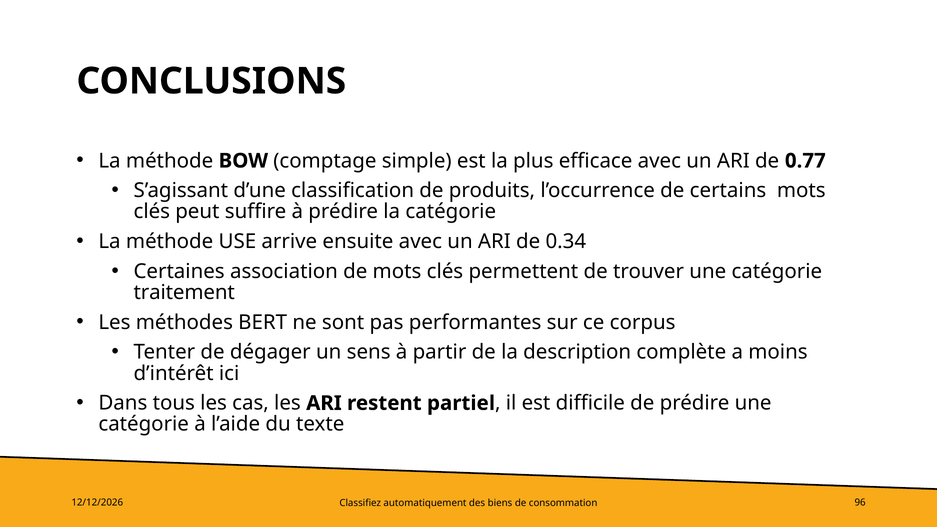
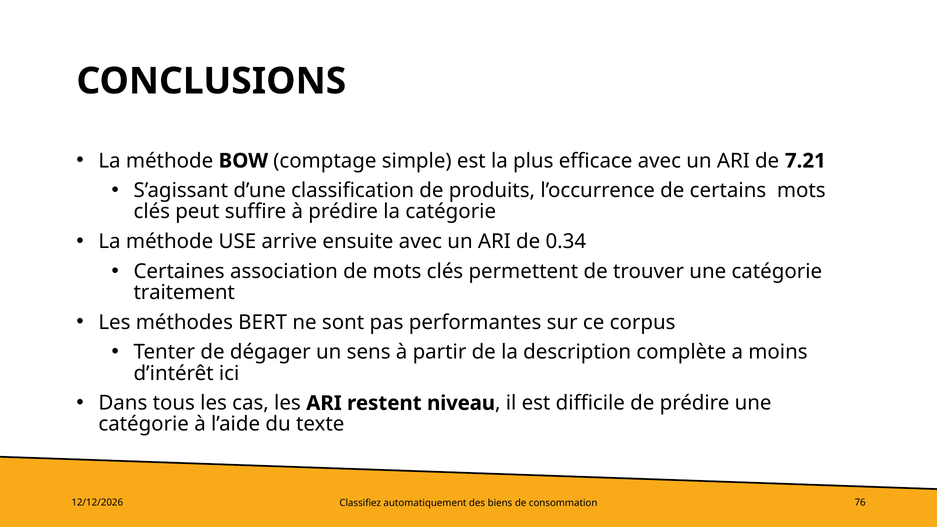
0.77: 0.77 -> 7.21 (805, 161)
partiel: partiel -> niveau (461, 403)
96: 96 -> 76 (860, 502)
